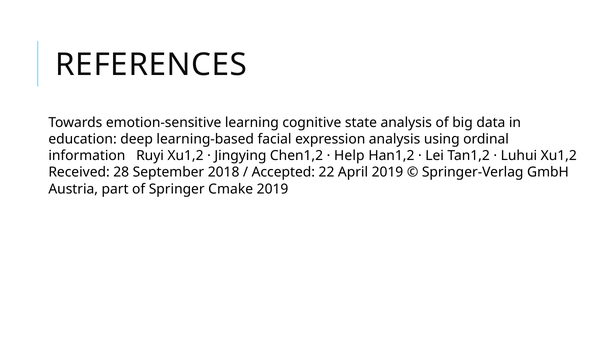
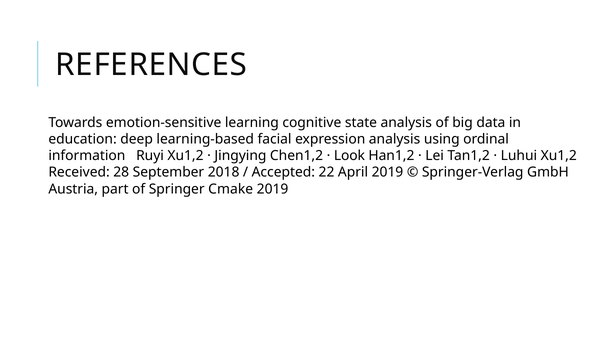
Help: Help -> Look (349, 156)
